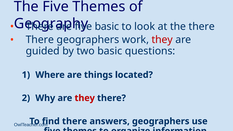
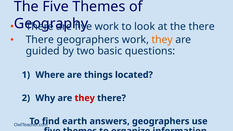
basic: basic -> work (107, 27)
they colour: red -> orange (162, 40)
find there: there -> earth (75, 121)
